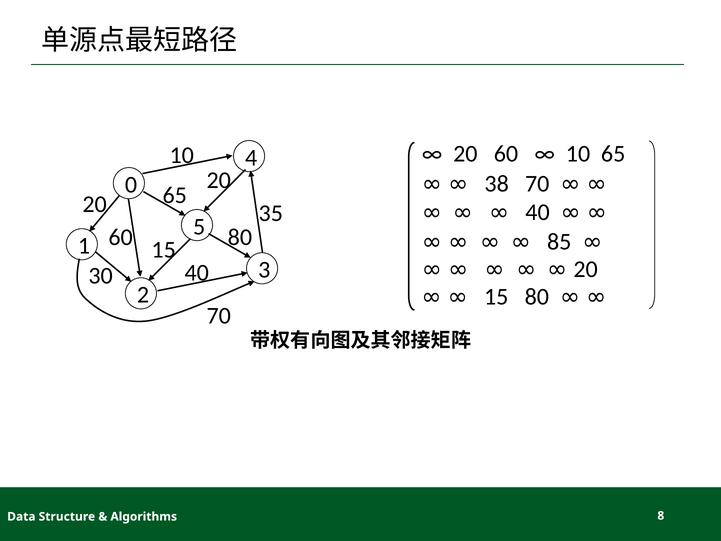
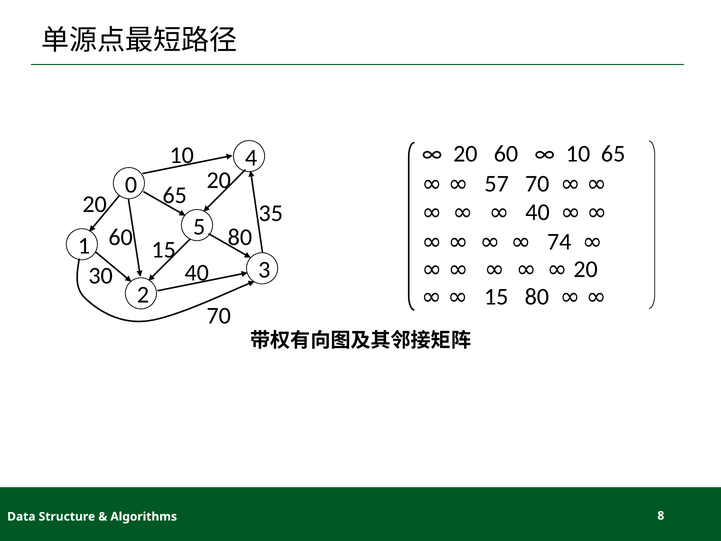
38: 38 -> 57 (497, 184)
85: 85 -> 74 (559, 241)
